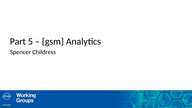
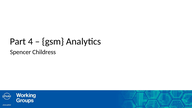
5: 5 -> 4 (30, 42)
